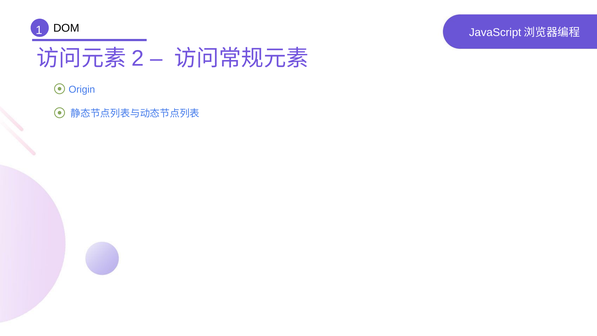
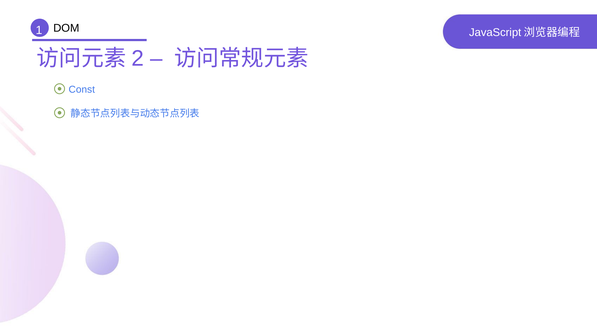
Origin: Origin -> Const (82, 89)
